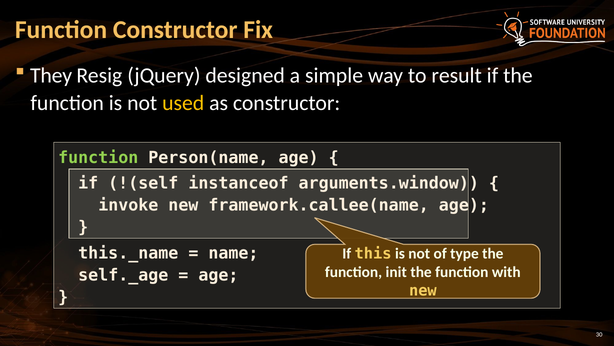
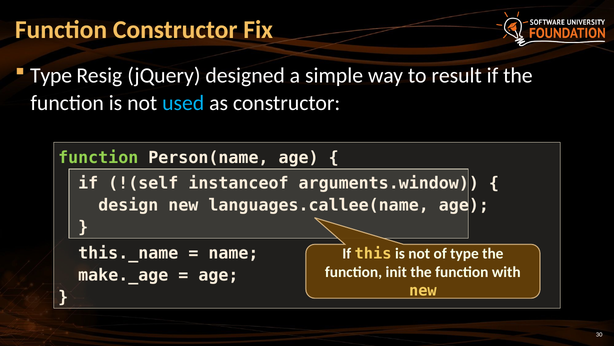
They: They -> Type (51, 76)
used colour: yellow -> light blue (183, 103)
invoke: invoke -> design (128, 205)
framework.callee(name: framework.callee(name -> languages.callee(name (319, 205)
self._age: self._age -> make._age (123, 275)
